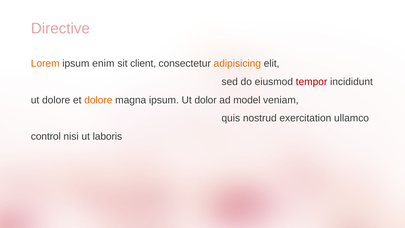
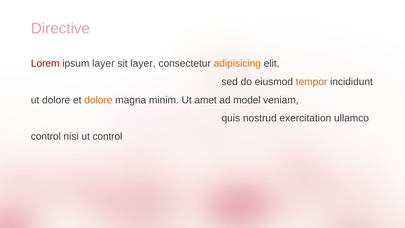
Lorem colour: orange -> red (45, 63)
ipsum enim: enim -> layer (103, 63)
sit client: client -> layer (143, 63)
tempor colour: red -> orange (312, 82)
magna ipsum: ipsum -> minim (164, 100)
dolor: dolor -> amet (206, 100)
ut laboris: laboris -> control (107, 136)
